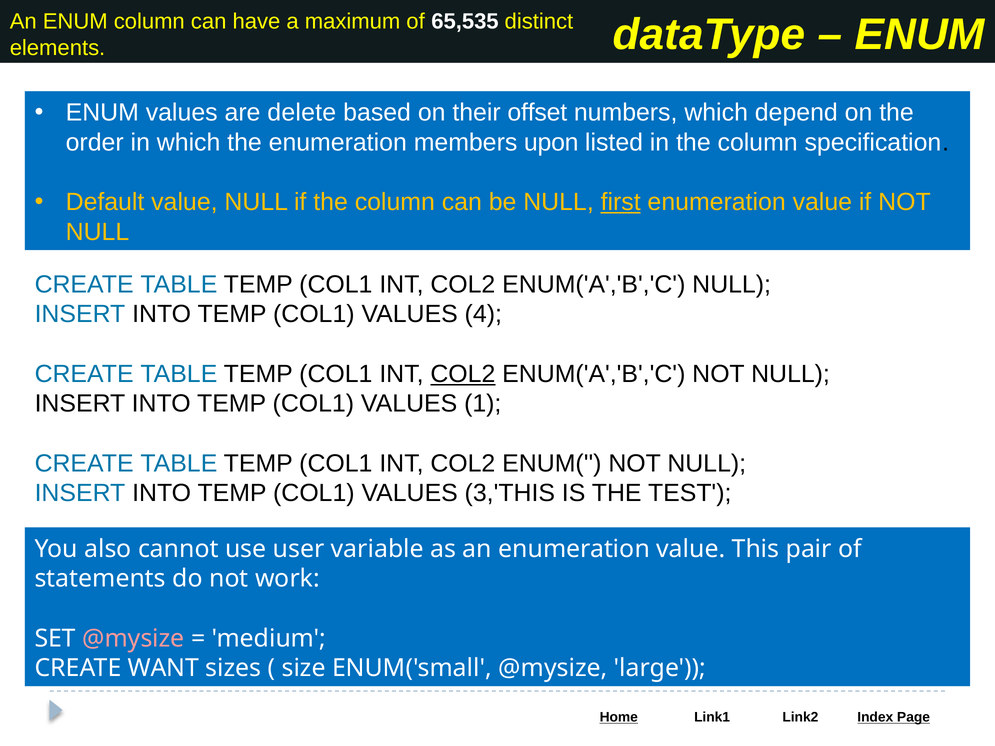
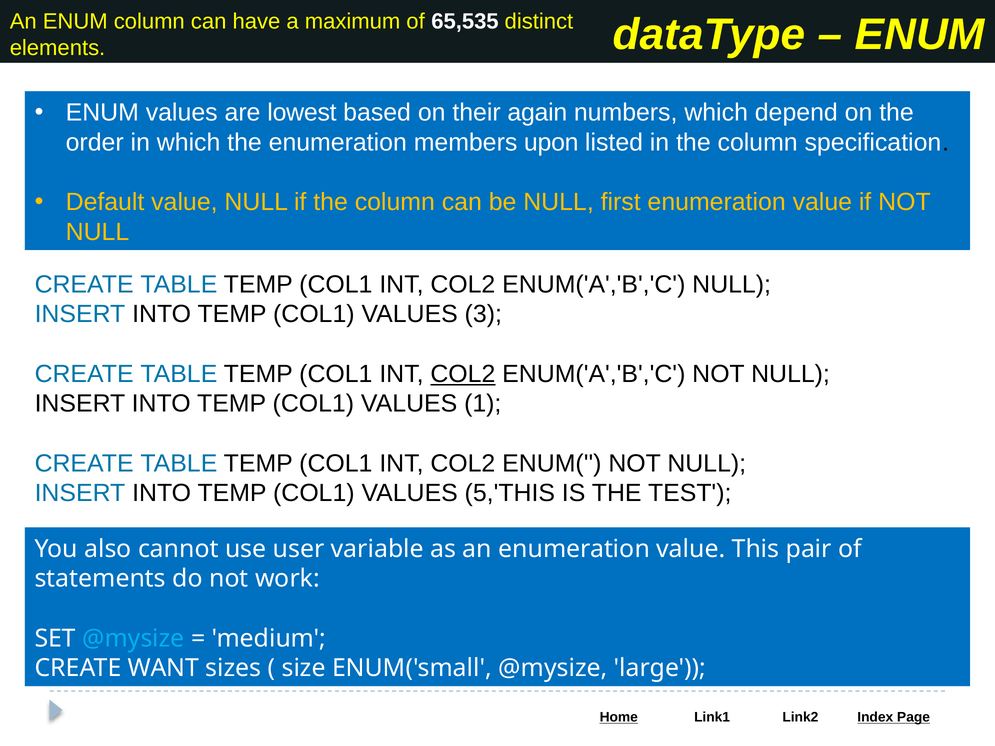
delete: delete -> lowest (302, 113)
offset: offset -> again (537, 113)
first underline: present -> none (621, 202)
4: 4 -> 3 (483, 314)
3,'THIS: 3,'THIS -> 5,'THIS (510, 493)
@mysize colour: pink -> light blue (133, 639)
